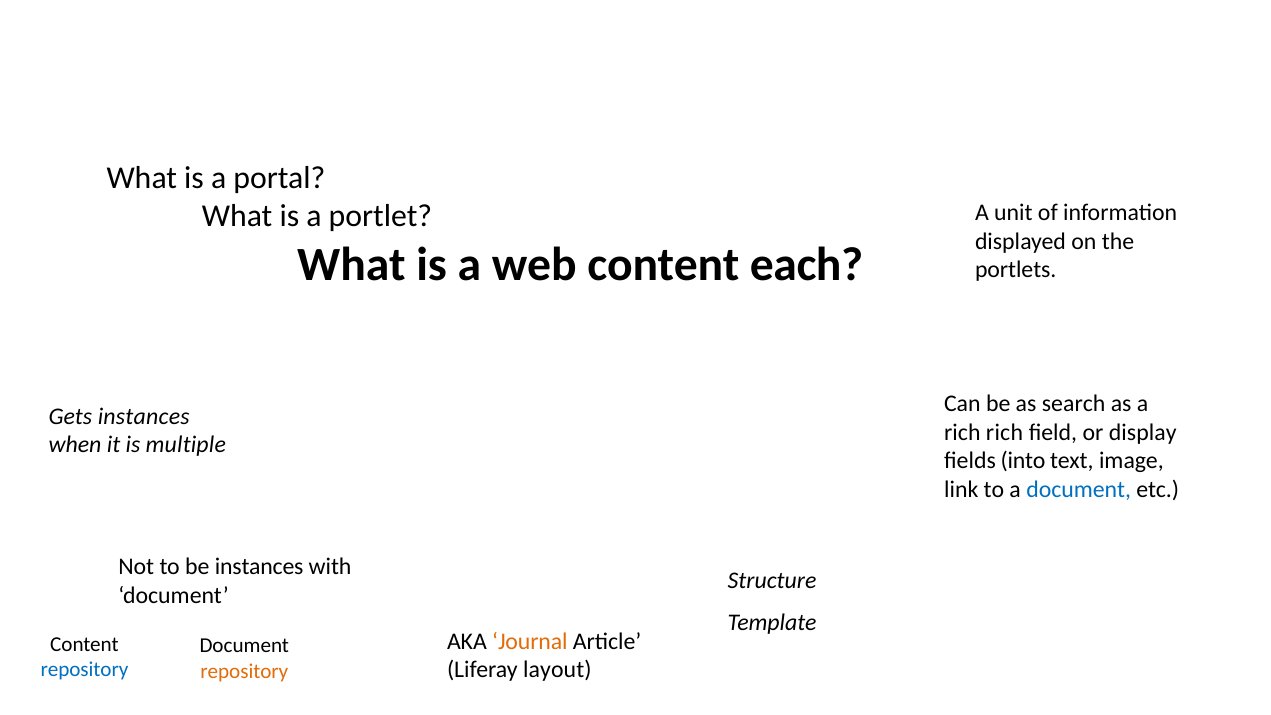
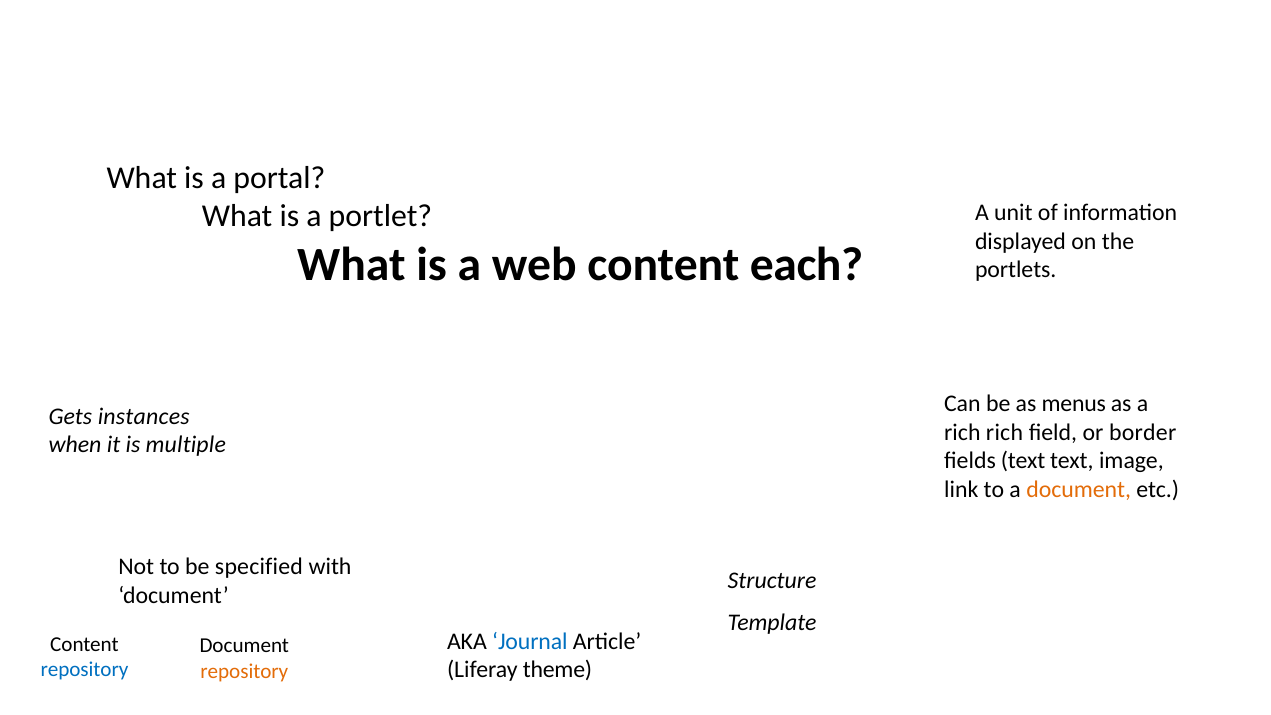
search: search -> menus (1074, 404)
display: display -> border (1143, 432)
fields into: into -> text (1023, 461)
document colour: blue -> orange (1079, 490)
be instances: instances -> specified (259, 567)
Journal colour: orange -> blue (530, 641)
layout: layout -> theme (557, 670)
